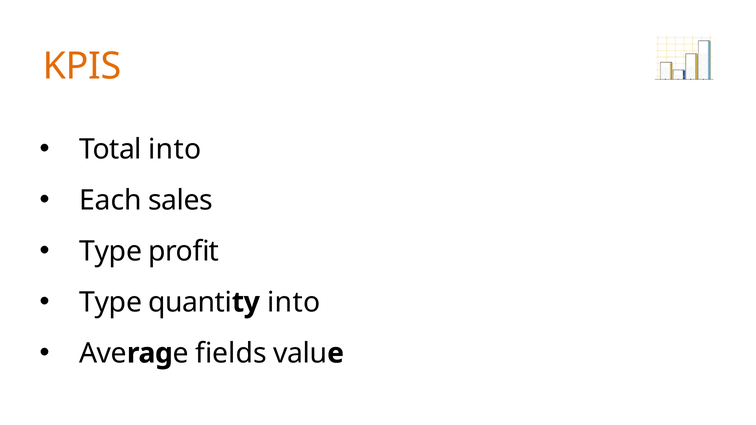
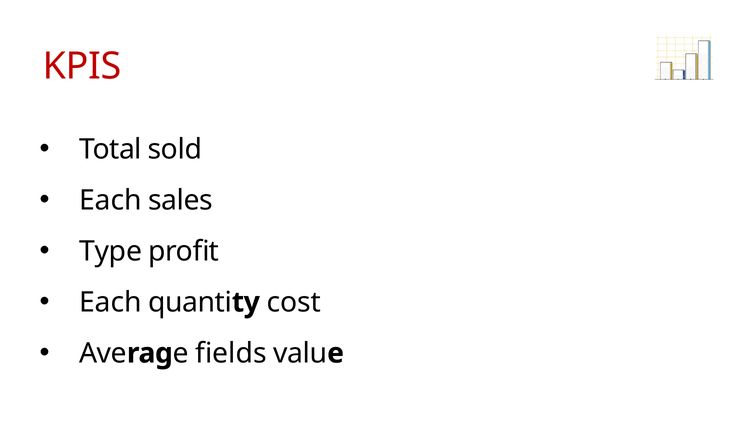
KPIS colour: orange -> red (82, 66)
Total into: into -> sold (175, 149)
Type: Type -> Each (111, 302)
into: into -> cost (294, 302)
